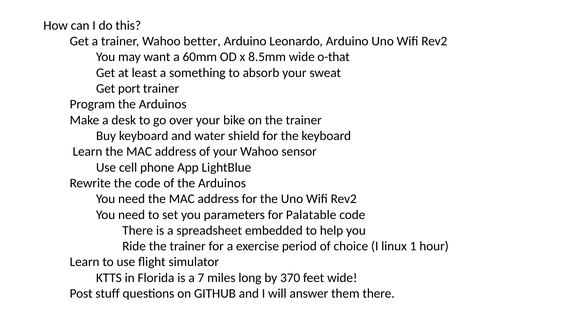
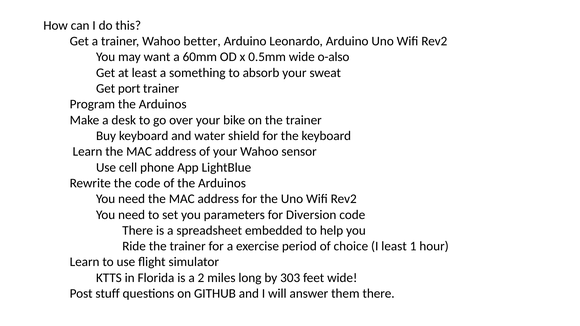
8.5mm: 8.5mm -> 0.5mm (267, 57)
o-that: o-that -> o-also (334, 57)
Palatable: Palatable -> Diversion (311, 215)
I linux: linux -> least (394, 246)
7: 7 -> 2 (201, 278)
370: 370 -> 303 (290, 278)
